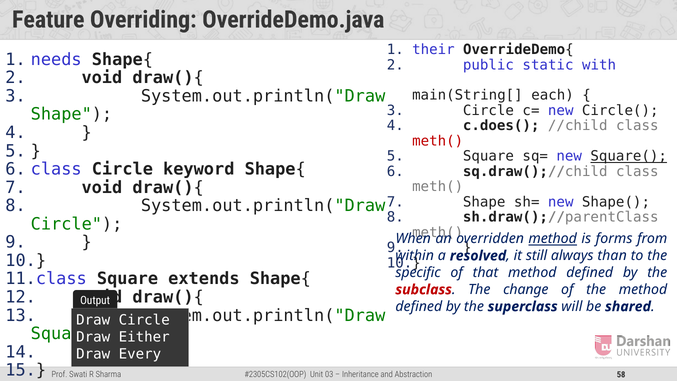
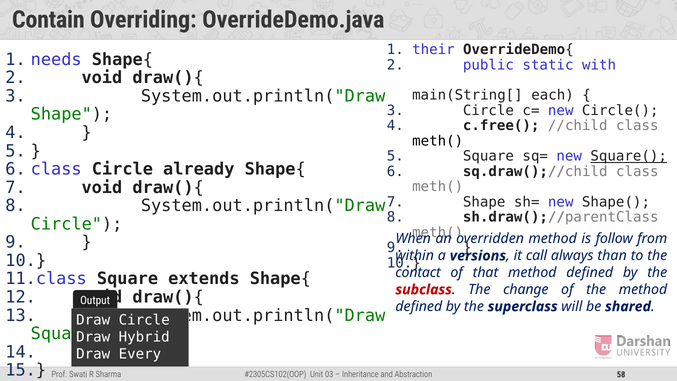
Feature: Feature -> Contain (48, 20)
c.does(: c.does( -> c.free( (501, 126)
meth( colour: red -> black (438, 141)
keyword: keyword -> already (199, 169)
method underline: present -> none (553, 239)
forms: forms -> follow (614, 239)
resolved: resolved -> versions (478, 256)
still: still -> call (537, 256)
specific: specific -> contact (418, 273)
Either: Either -> Hybrid (144, 337)
